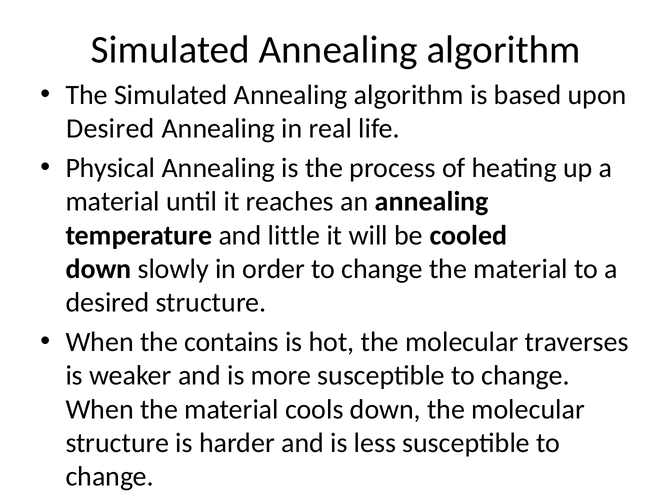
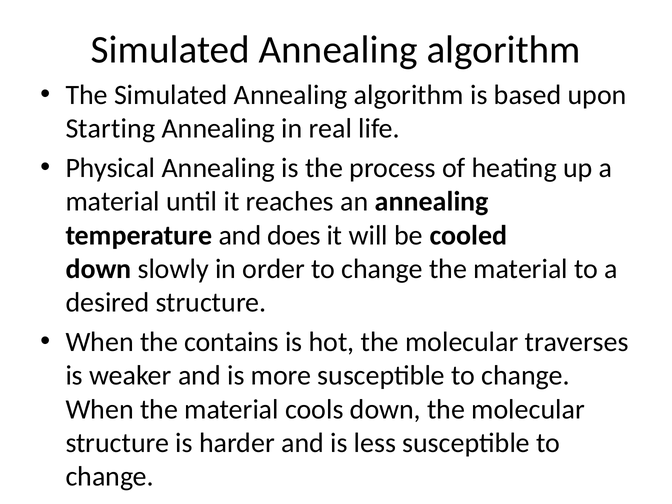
Desired: Desired -> Starting (110, 129)
little: little -> does (294, 235)
